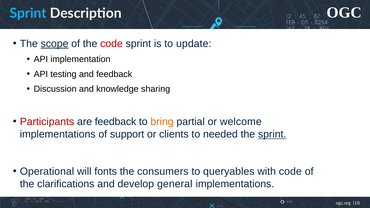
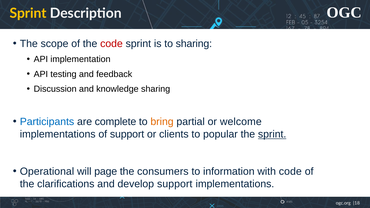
Sprint colour: light blue -> yellow (28, 13)
scope underline: present -> none (55, 44)
to update: update -> sharing (194, 44)
Participants colour: red -> blue (47, 122)
are feedback: feedback -> complete (116, 122)
needed: needed -> popular (220, 134)
fonts: fonts -> page (106, 172)
queryables: queryables -> information (229, 172)
develop general: general -> support (175, 184)
